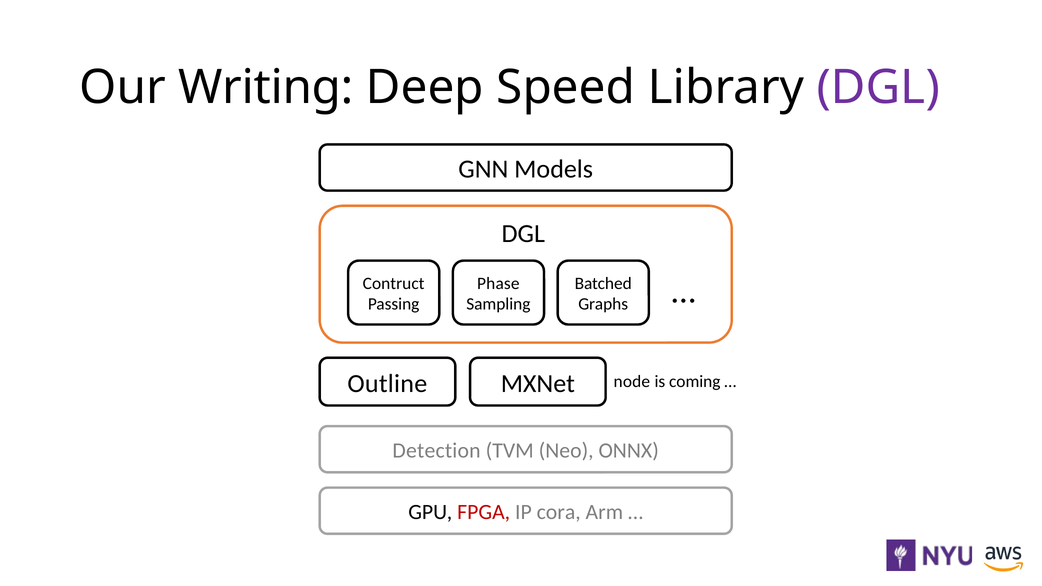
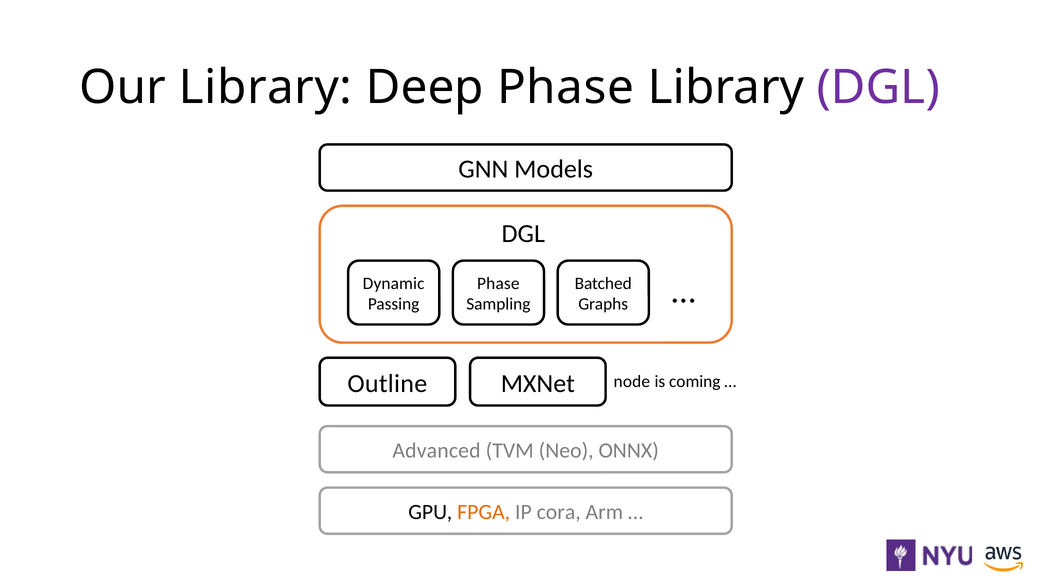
Our Writing: Writing -> Library (266, 88)
Deep Speed: Speed -> Phase (566, 88)
Contruct: Contruct -> Dynamic (394, 283)
Detection: Detection -> Advanced (437, 451)
FPGA colour: red -> orange (484, 512)
